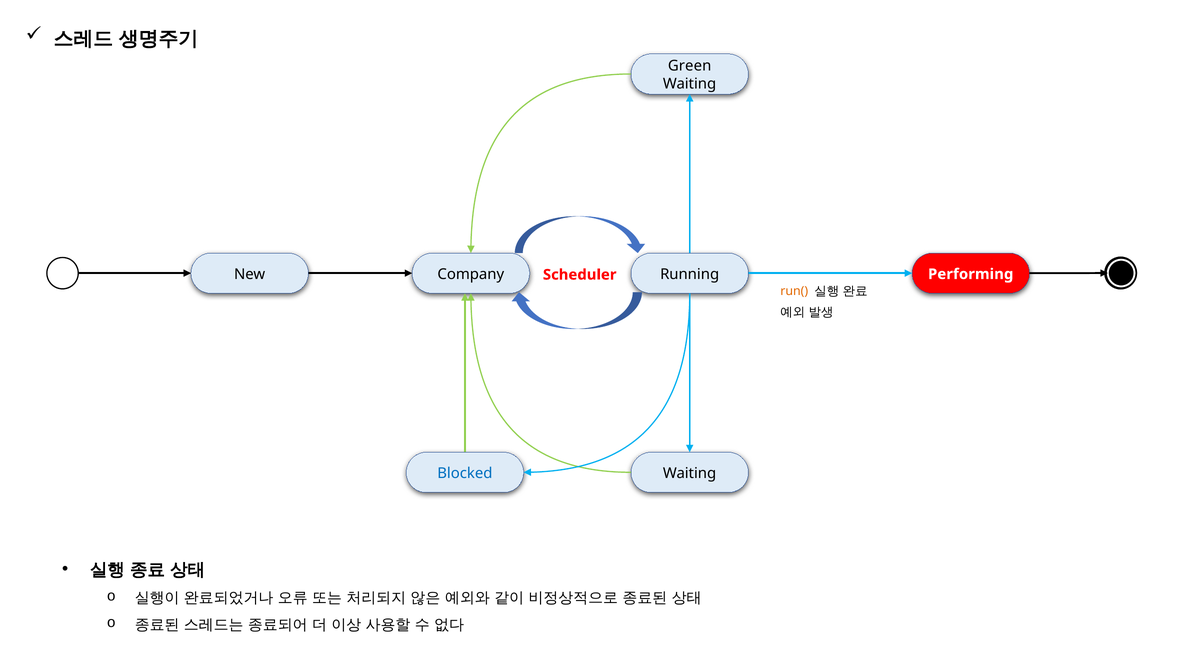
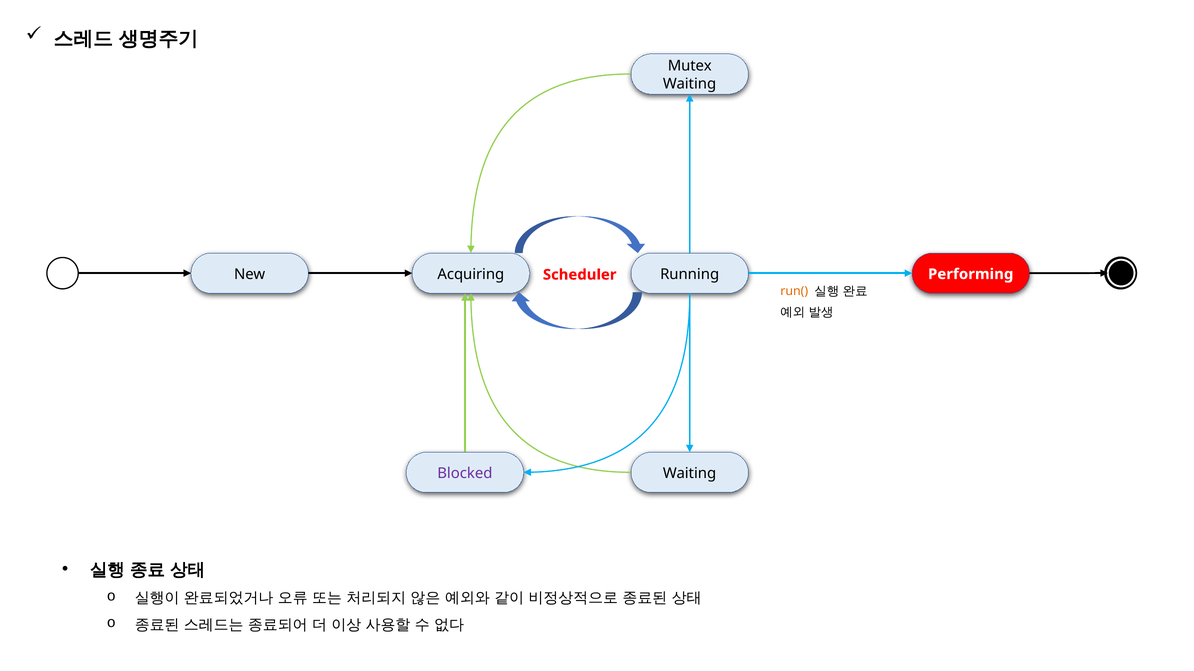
Green: Green -> Mutex (690, 66)
Company: Company -> Acquiring (471, 274)
Blocked colour: blue -> purple (465, 474)
